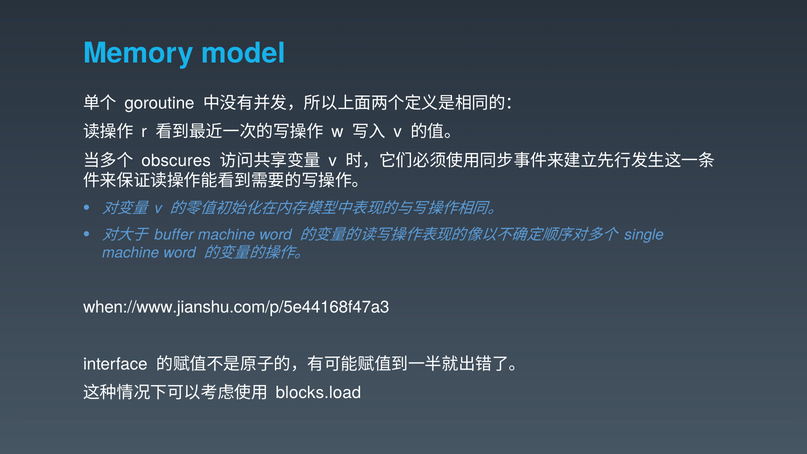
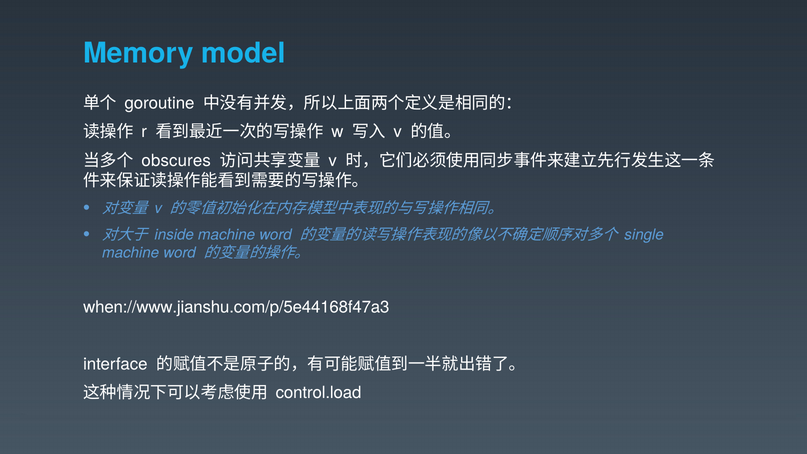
buffer: buffer -> inside (174, 235)
blocks.load: blocks.load -> control.load (319, 393)
